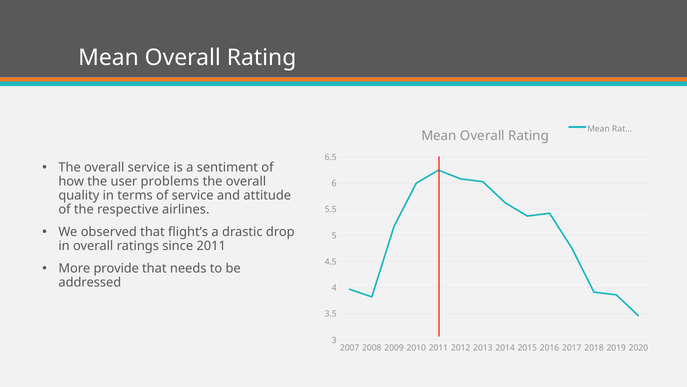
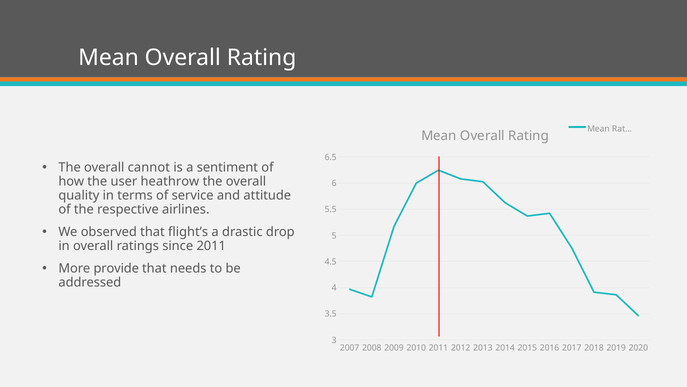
overall service: service -> cannot (149, 167)
problems: problems -> heathrow (170, 181)
